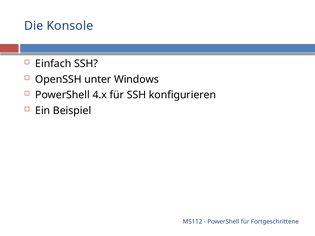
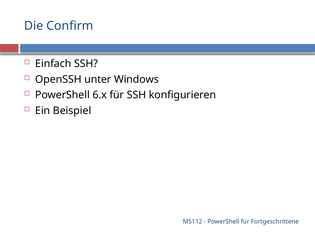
Konsole: Konsole -> Confirm (70, 26)
4.x: 4.x -> 6.x (100, 95)
